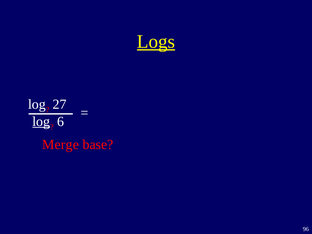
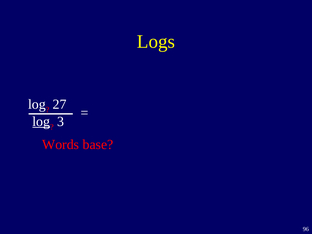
Logs underline: present -> none (156, 42)
6: 6 -> 3 (61, 121)
Merge: Merge -> Words (61, 144)
